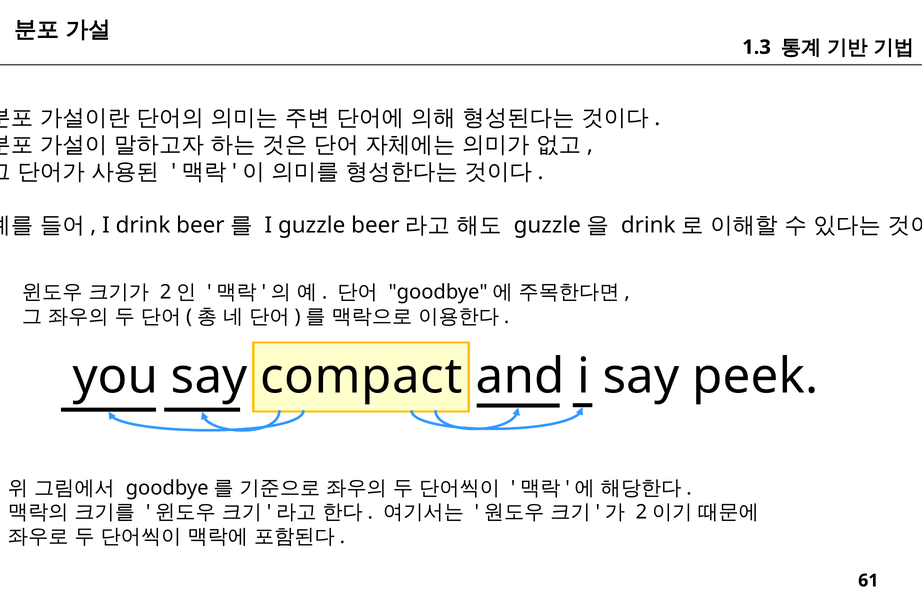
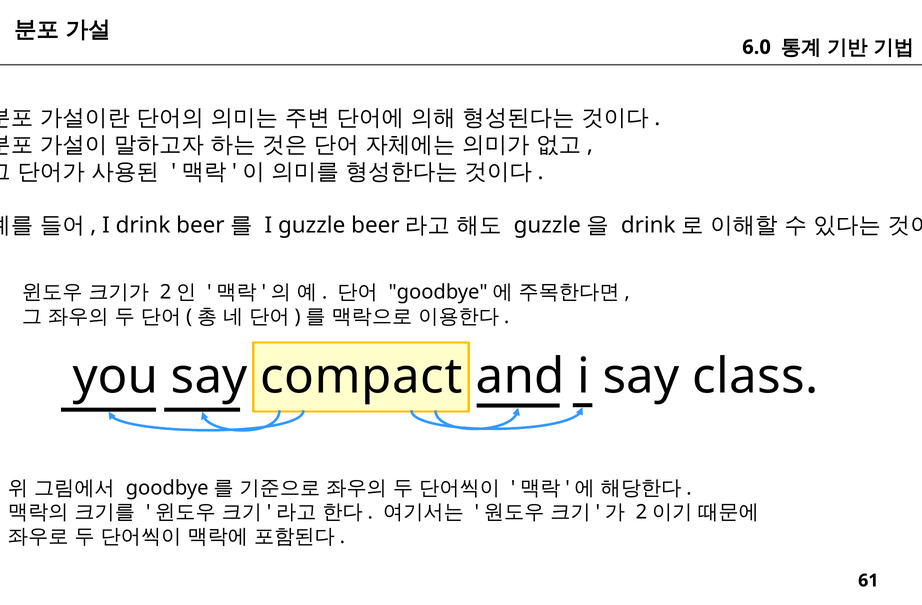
1.3: 1.3 -> 6.0 (757, 47)
peek: peek -> class (755, 377)
